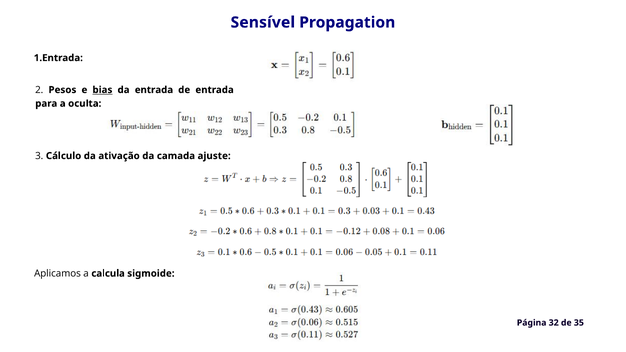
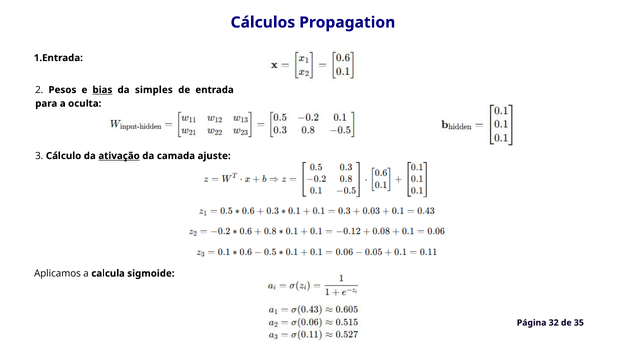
Sensível: Sensível -> Cálculos (263, 22)
da entrada: entrada -> simples (154, 90)
ativação underline: none -> present (119, 156)
